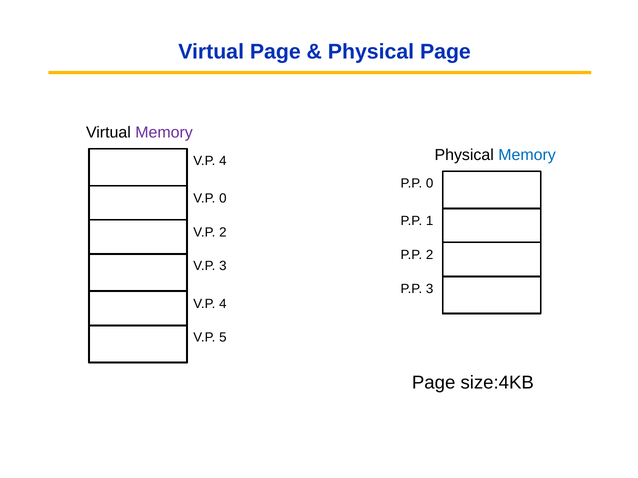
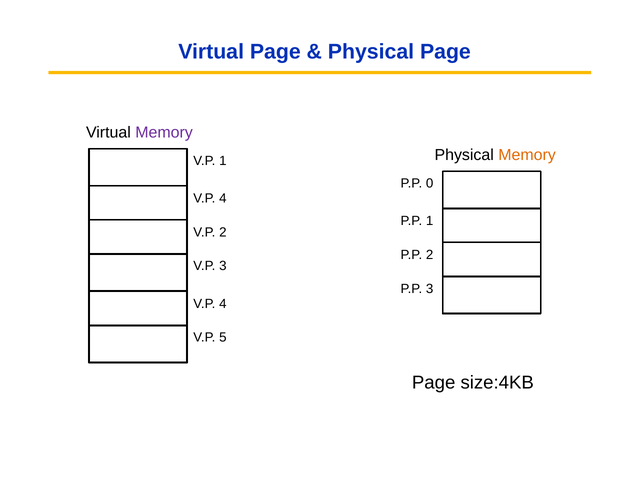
Memory colour: blue -> orange (527, 155)
4: 4 -> 1 (223, 161)
0: 0 -> 4 (223, 199)
